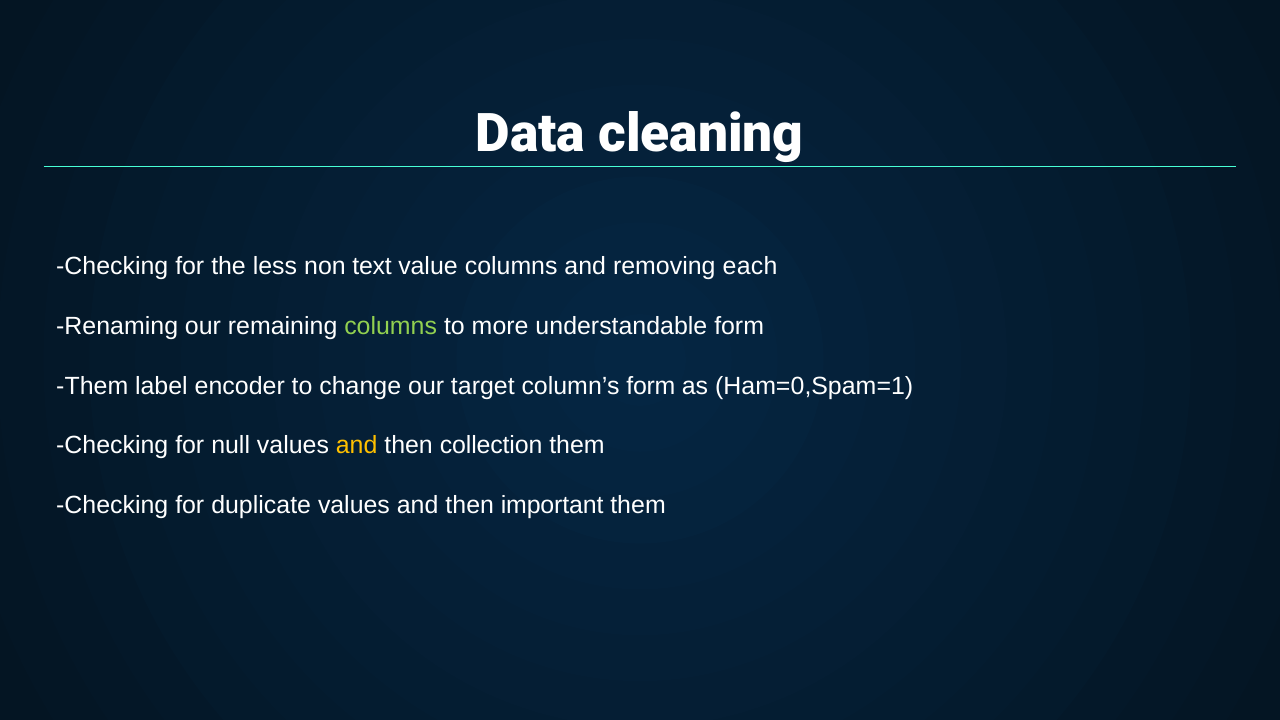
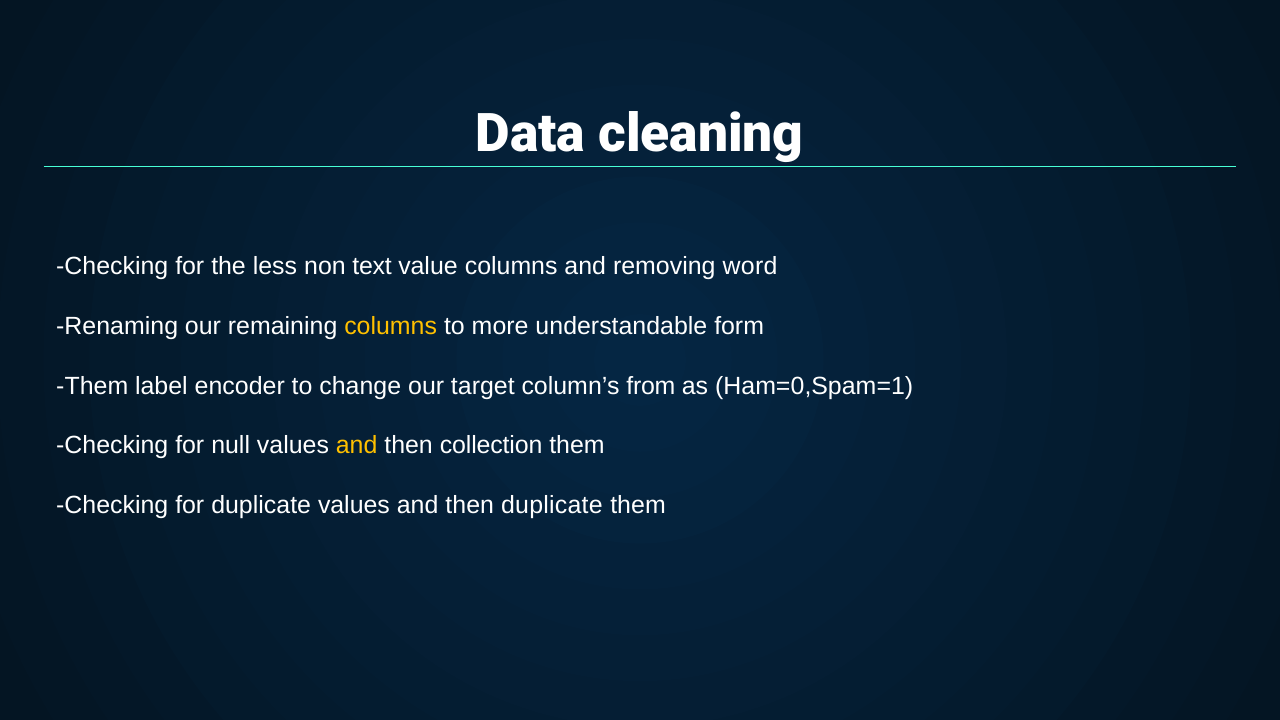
each: each -> word (750, 266)
columns colour: light green -> yellow (391, 326)
column’s form: form -> from (651, 386)
then important: important -> duplicate (552, 505)
